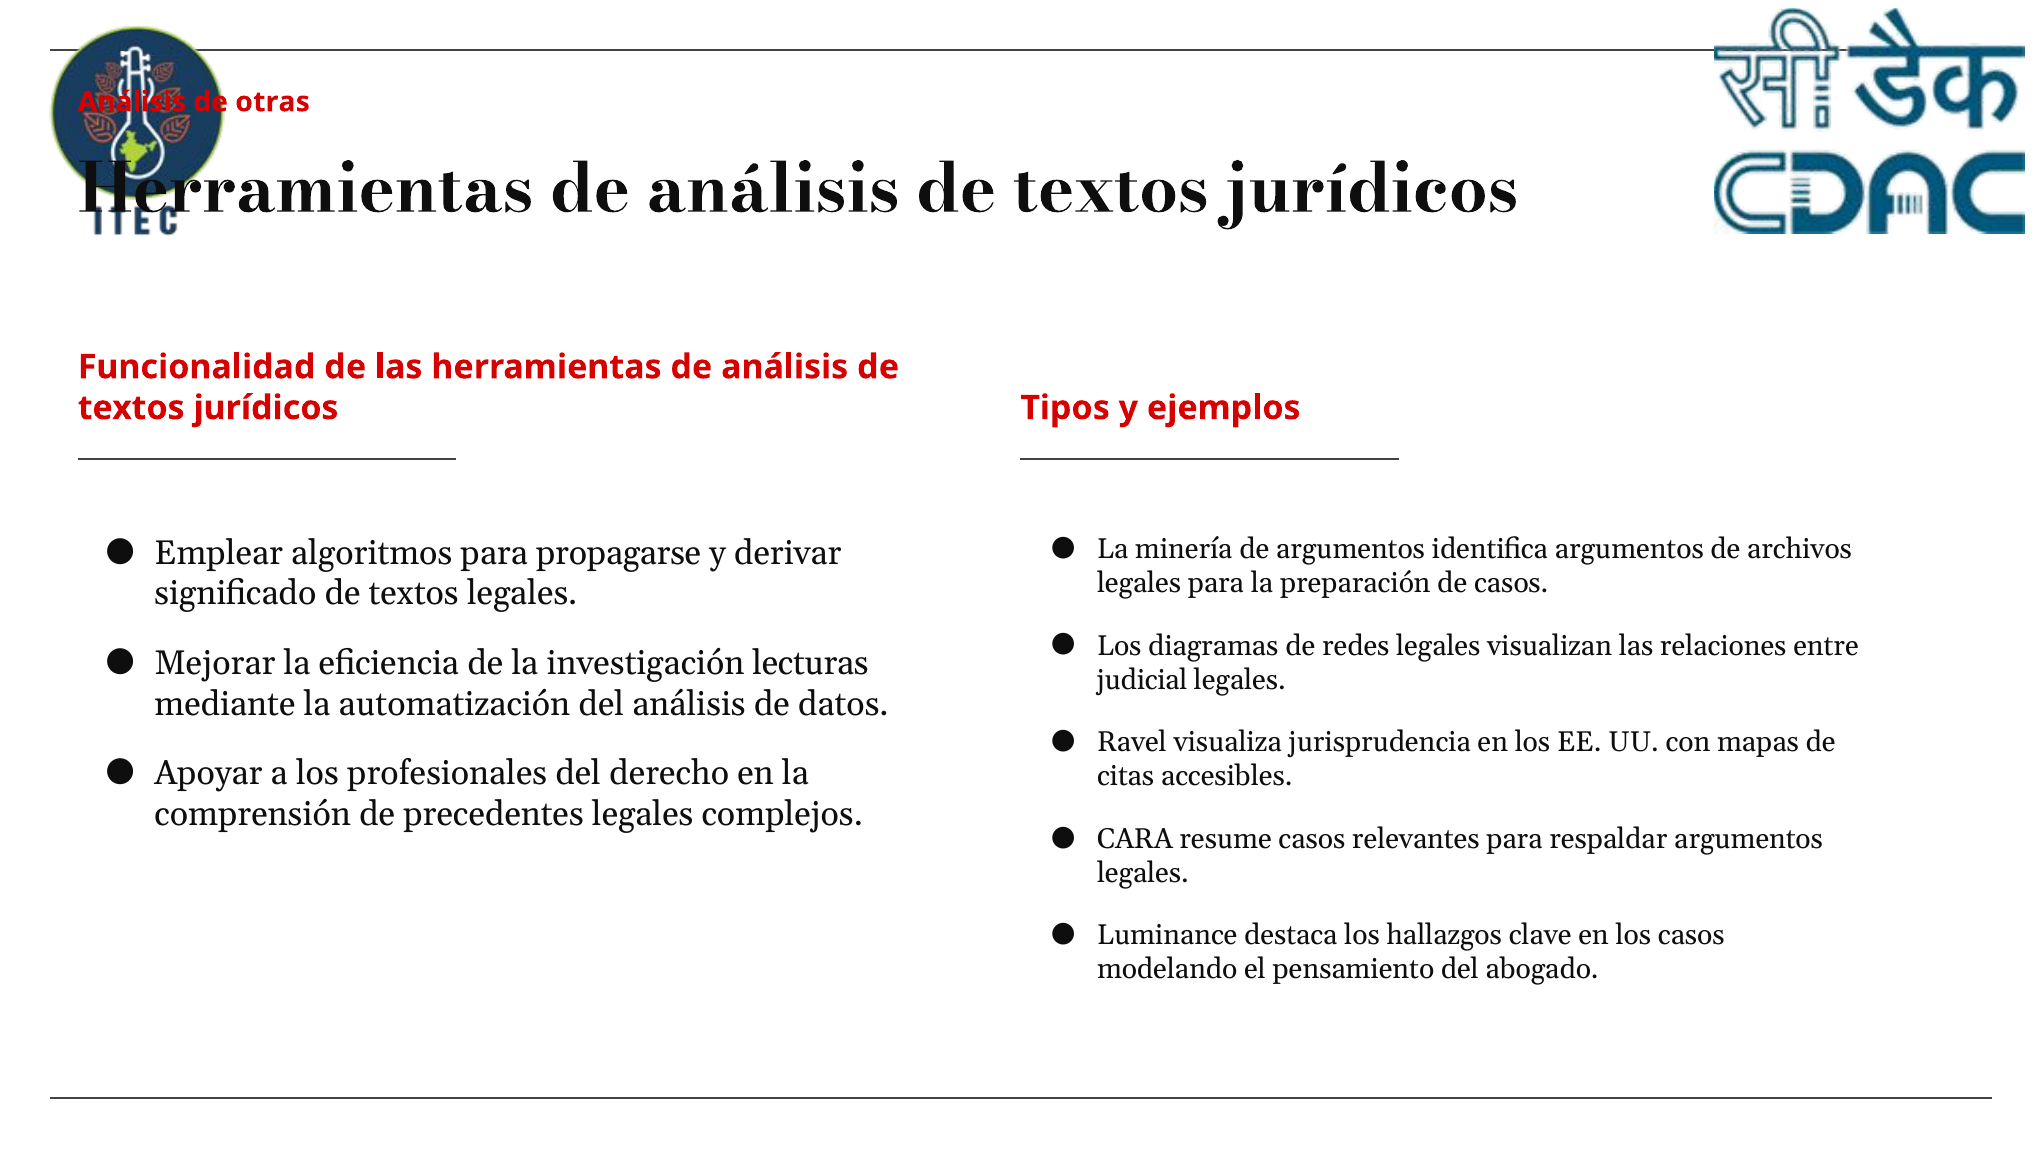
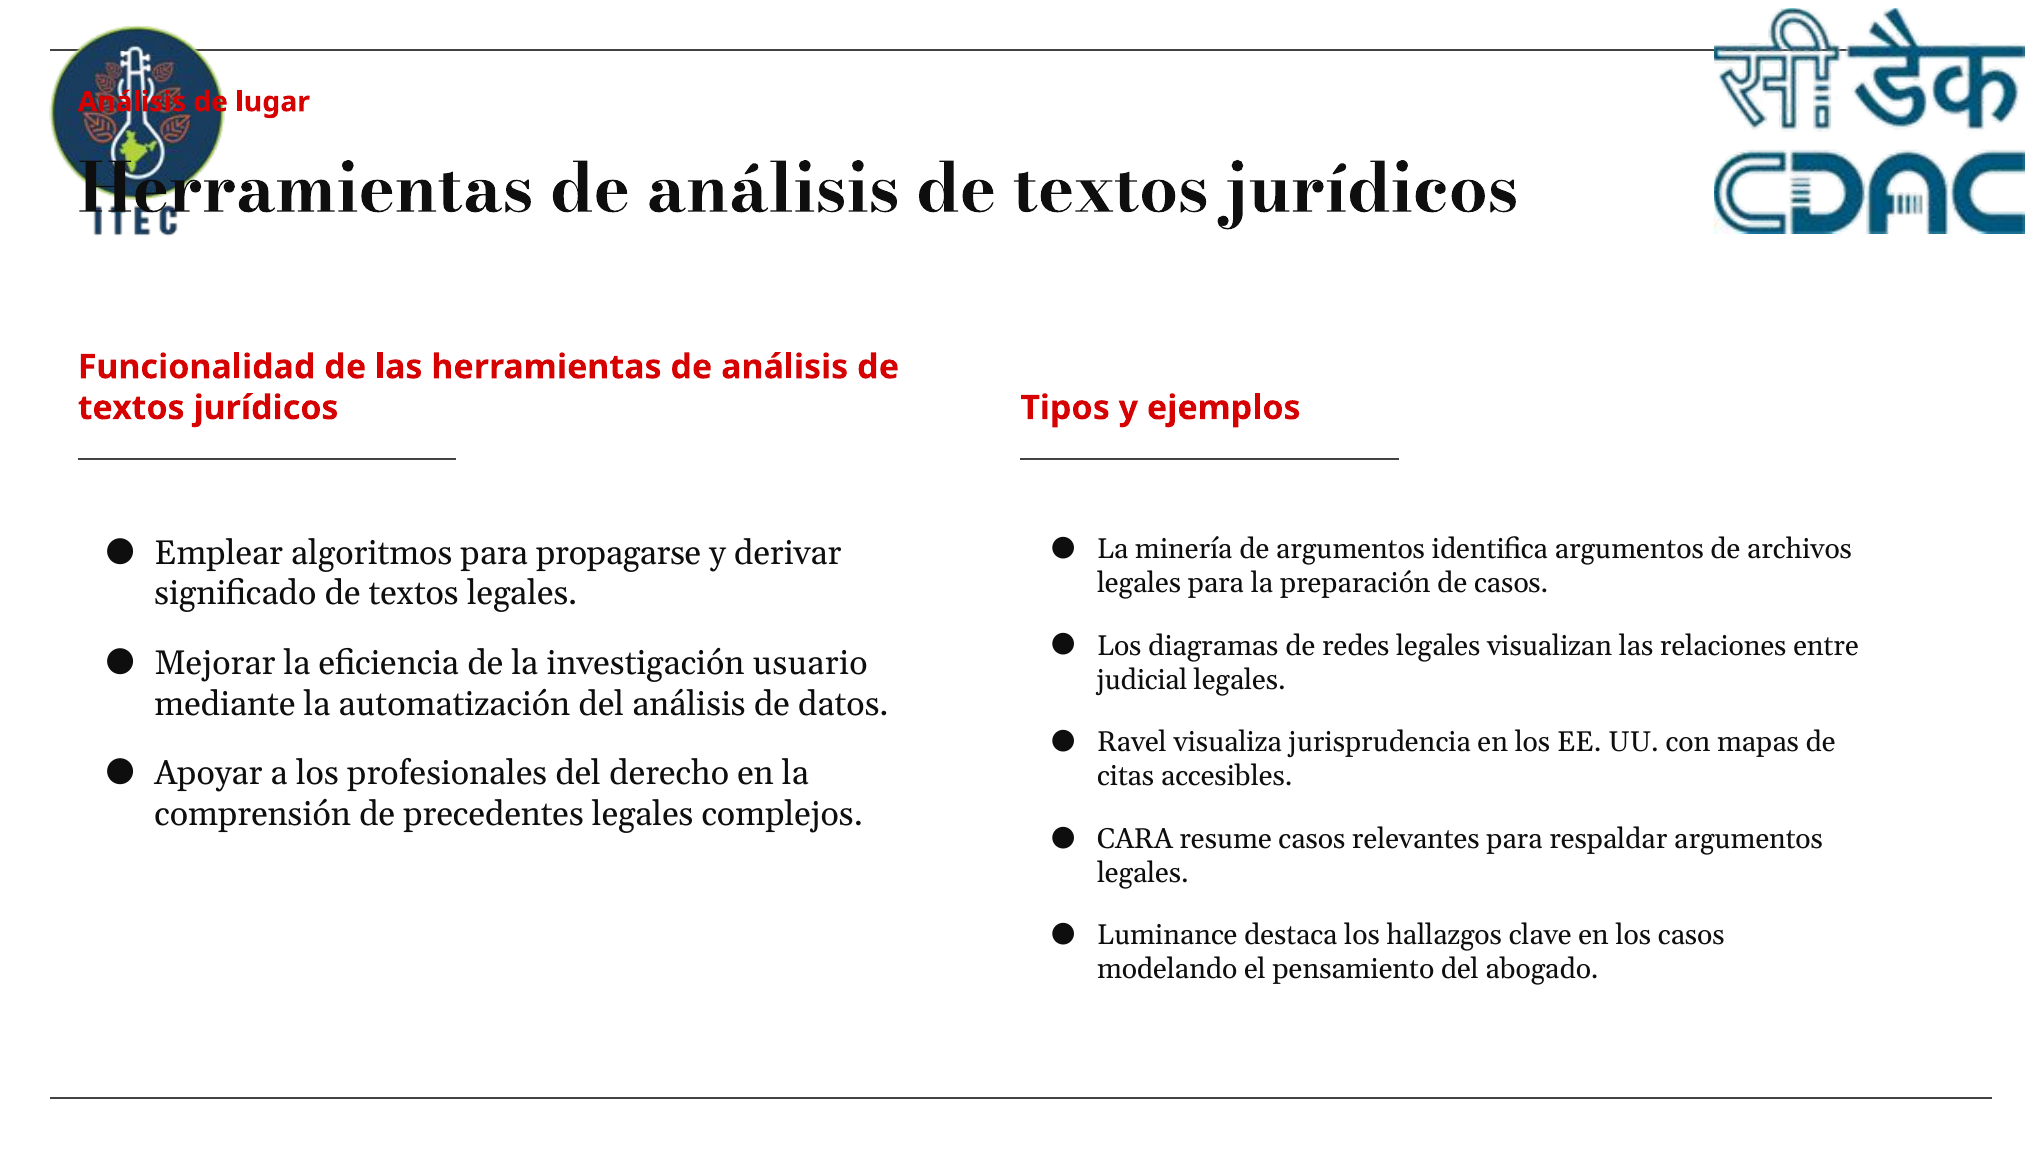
otras: otras -> lugar (273, 102)
lecturas: lecturas -> usuario (810, 663)
